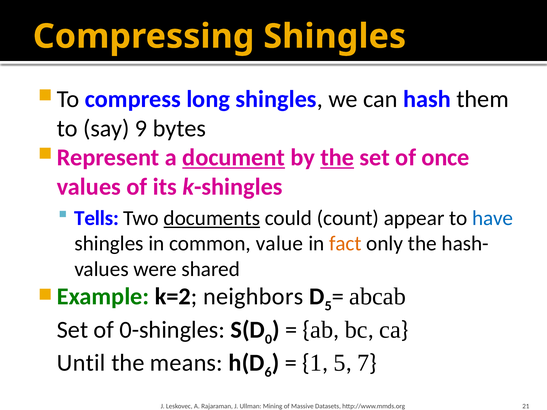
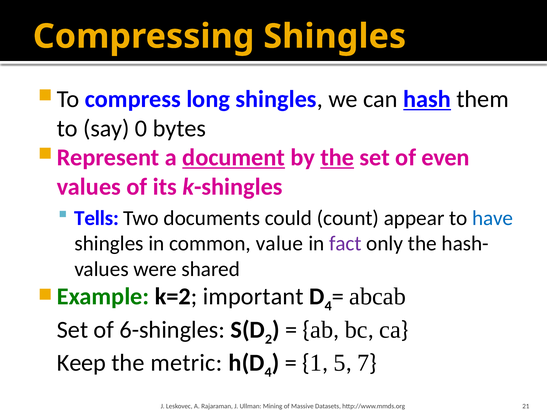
hash underline: none -> present (427, 99)
9: 9 -> 0 (141, 128)
once: once -> even (446, 158)
documents underline: present -> none (212, 218)
fact colour: orange -> purple (345, 244)
neighbors: neighbors -> important (253, 297)
5: 5 -> 4 (328, 306)
0-shingles: 0-shingles -> 6-shingles (172, 330)
0: 0 -> 2 (268, 339)
Until: Until -> Keep (81, 363)
means: means -> metric (186, 363)
6: 6 -> 4 (268, 373)
